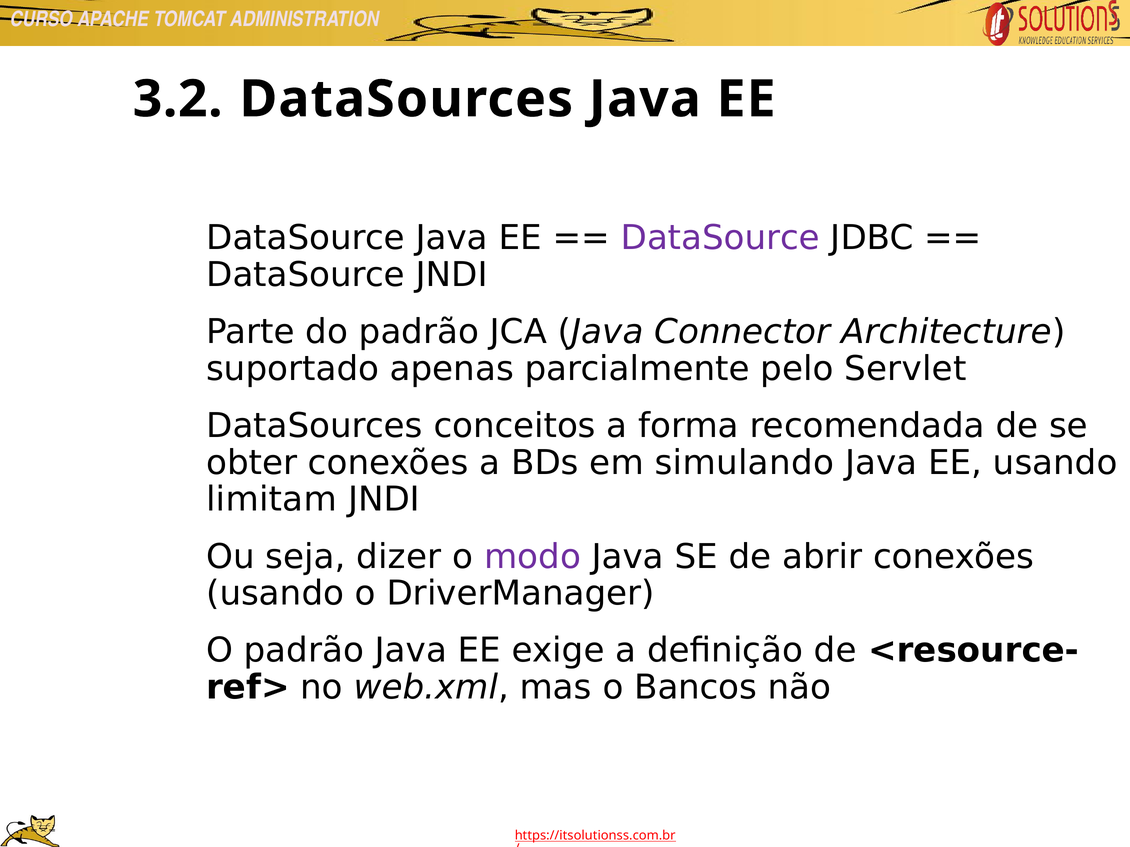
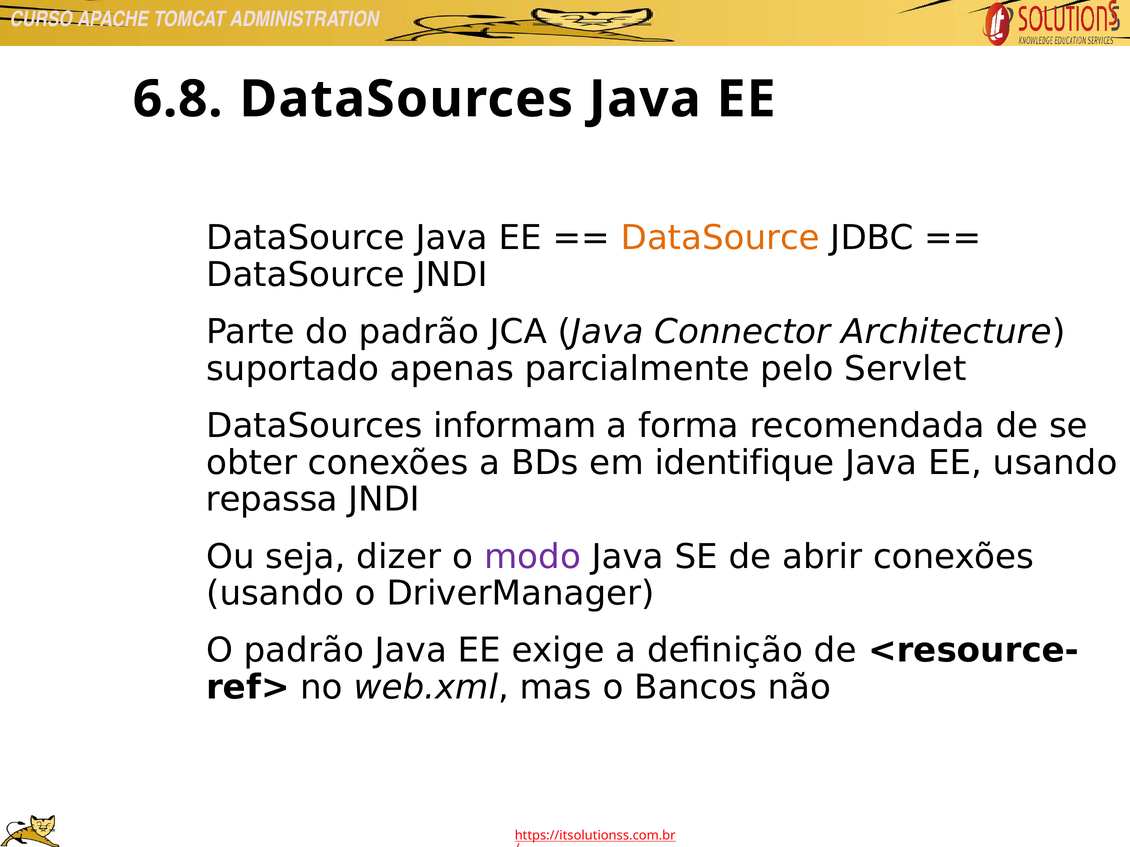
3.2: 3.2 -> 6.8 (178, 99)
DataSource colour: purple -> orange (720, 238)
conceitos: conceitos -> informam (515, 426)
simulando: simulando -> identifique (745, 463)
limitam: limitam -> repassa (272, 500)
